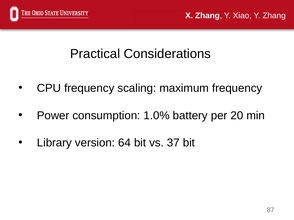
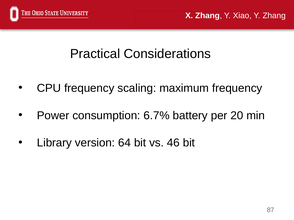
1.0%: 1.0% -> 6.7% (157, 116)
37: 37 -> 46 (173, 143)
